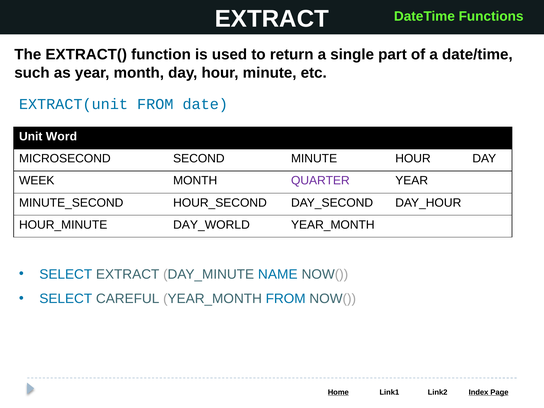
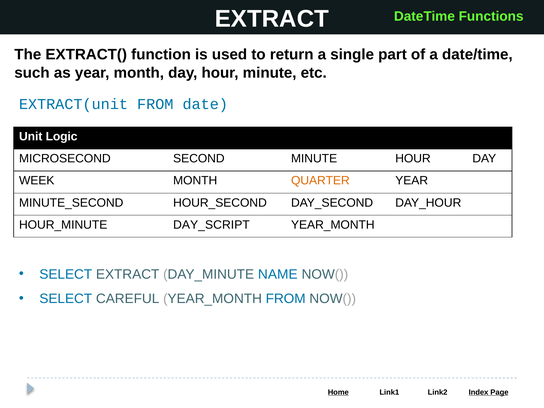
Word: Word -> Logic (62, 137)
QUARTER colour: purple -> orange (320, 181)
DAY_WORLD: DAY_WORLD -> DAY_SCRIPT (211, 225)
